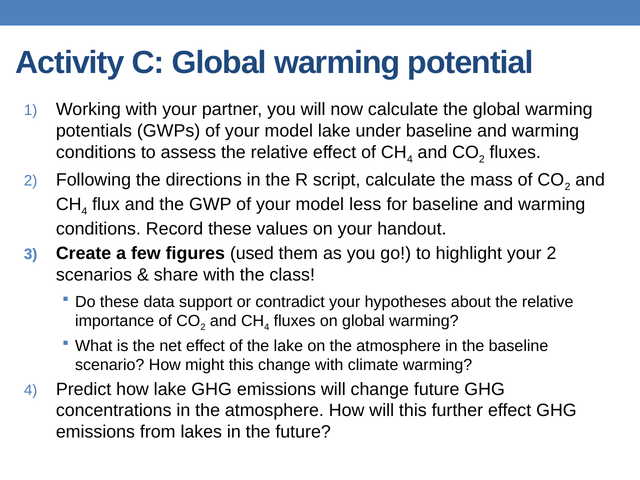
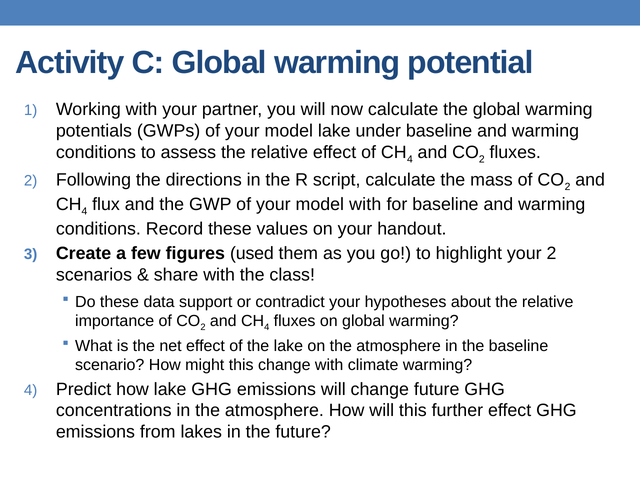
model less: less -> with (365, 204)
